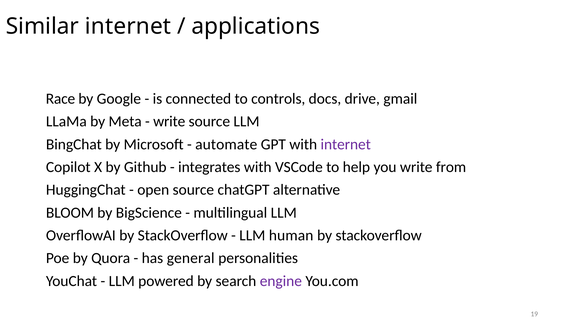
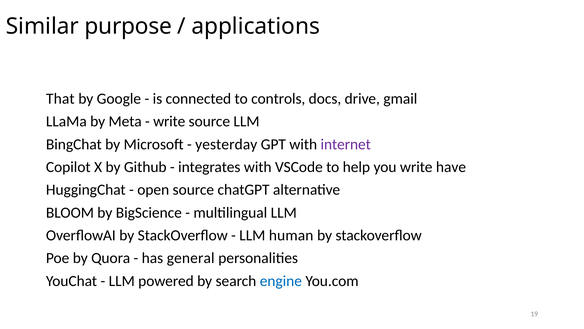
Similar internet: internet -> purpose (128, 26)
Race: Race -> That (60, 99)
automate: automate -> yesterday (226, 144)
from: from -> have (451, 167)
engine colour: purple -> blue (281, 281)
